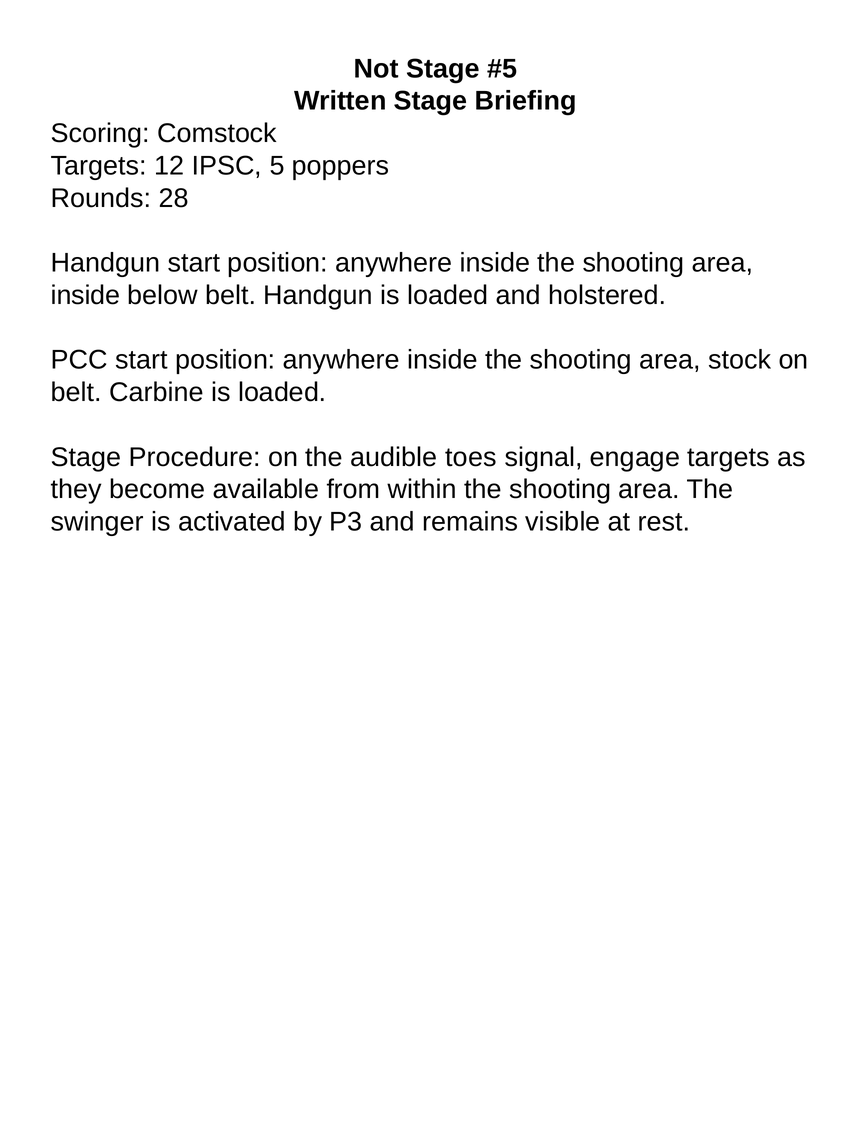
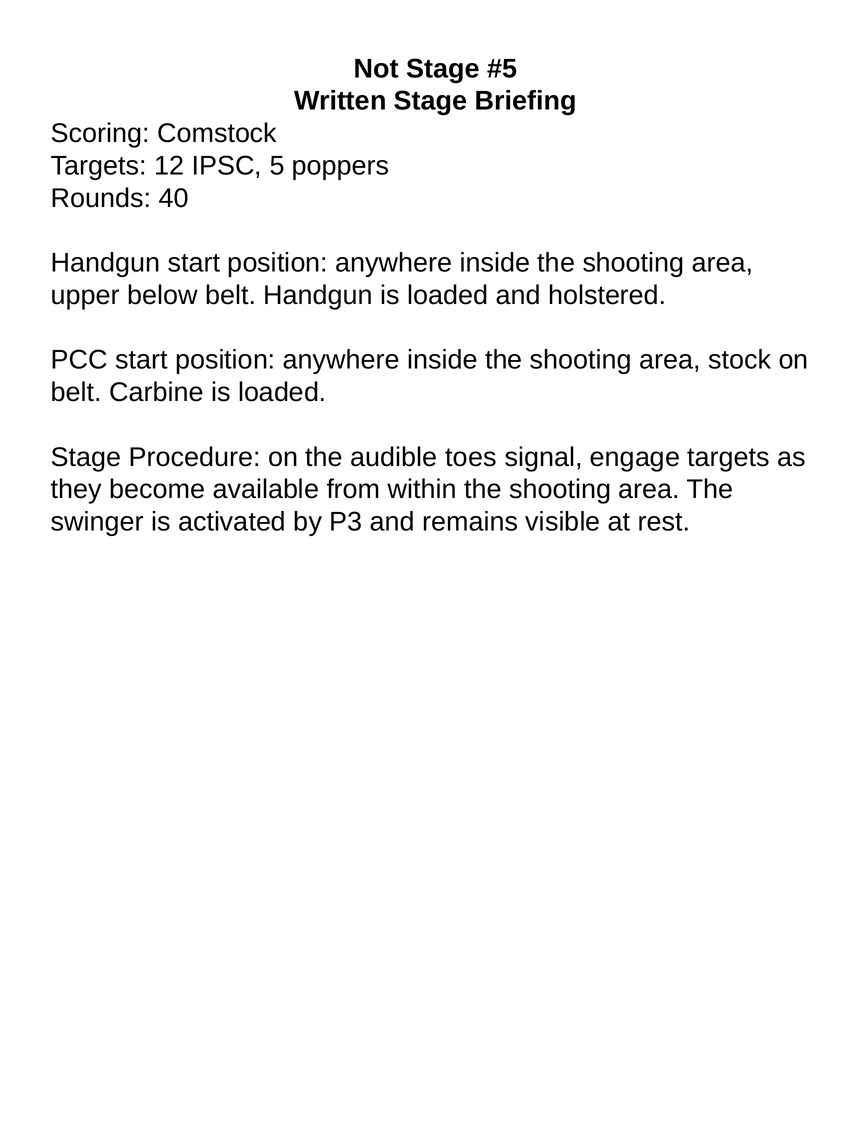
28: 28 -> 40 (174, 198)
inside: inside -> upper (85, 295)
